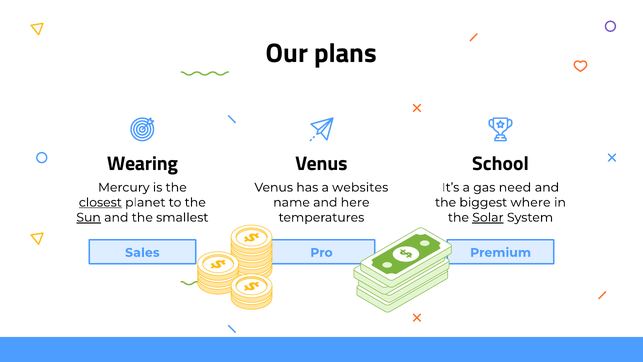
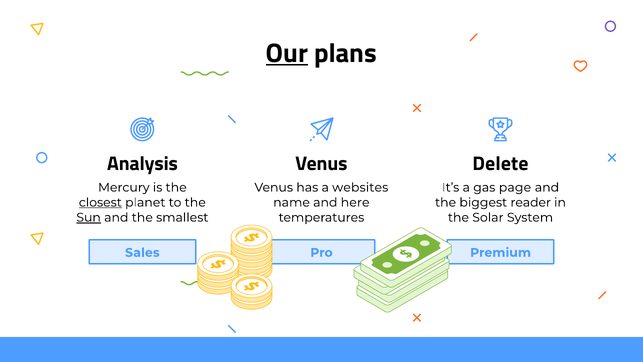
Our underline: none -> present (287, 53)
Wearing: Wearing -> Analysis (142, 164)
School: School -> Delete (500, 164)
need: need -> page (515, 187)
where: where -> reader (531, 202)
Solar underline: present -> none (488, 217)
